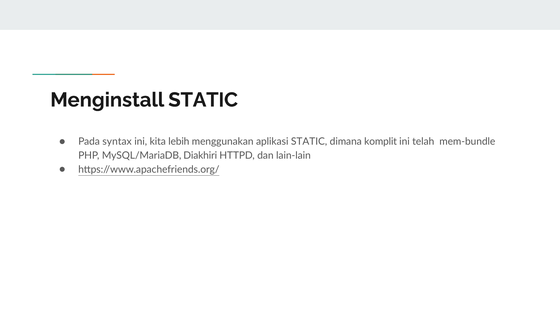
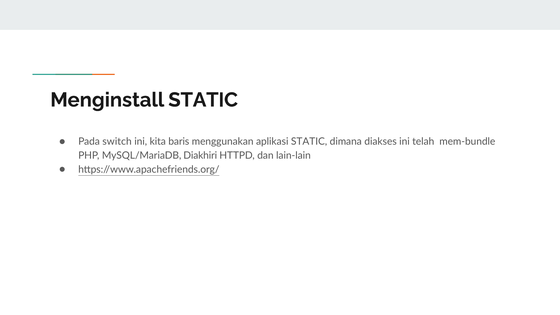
syntax: syntax -> switch (117, 142)
lebih: lebih -> baris (179, 142)
komplit: komplit -> diakses (381, 142)
